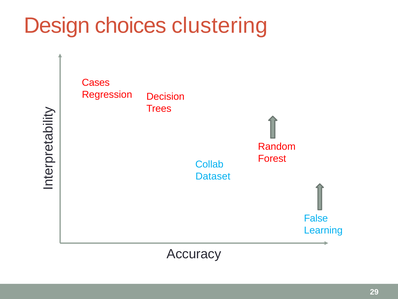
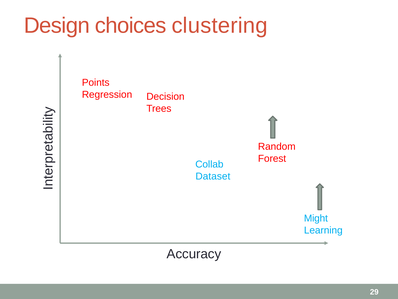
Cases: Cases -> Points (96, 82)
False: False -> Might (316, 218)
